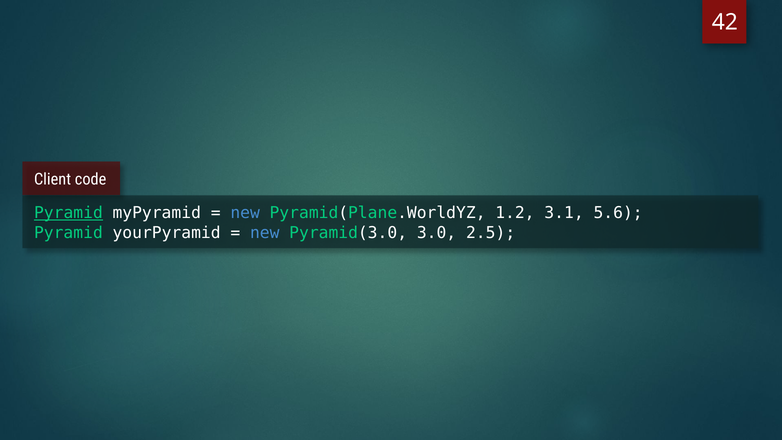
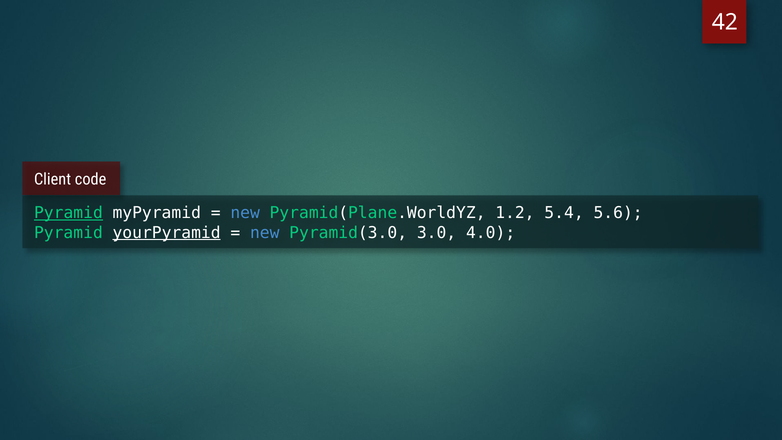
3.1: 3.1 -> 5.4 (564, 213)
yourPyramid underline: none -> present (167, 233)
2.5: 2.5 -> 4.0 (491, 233)
